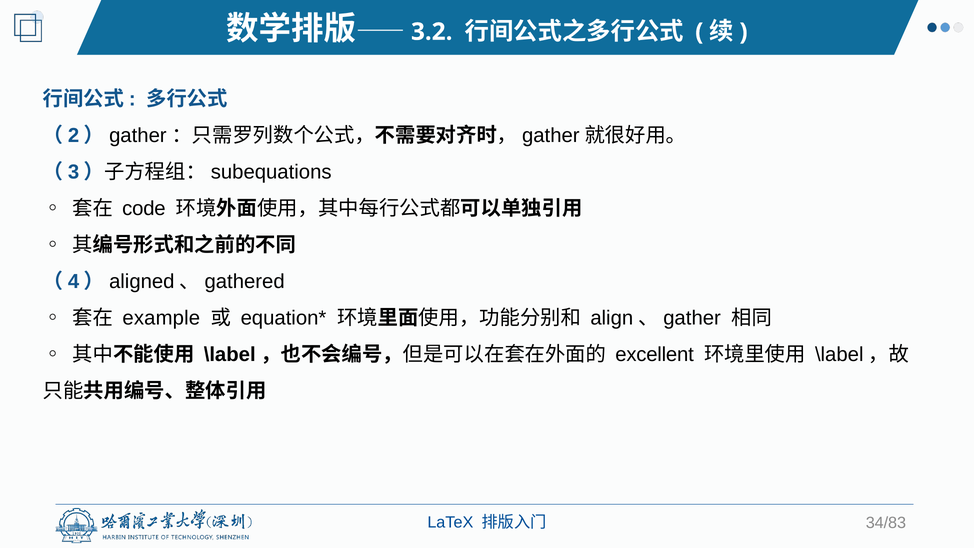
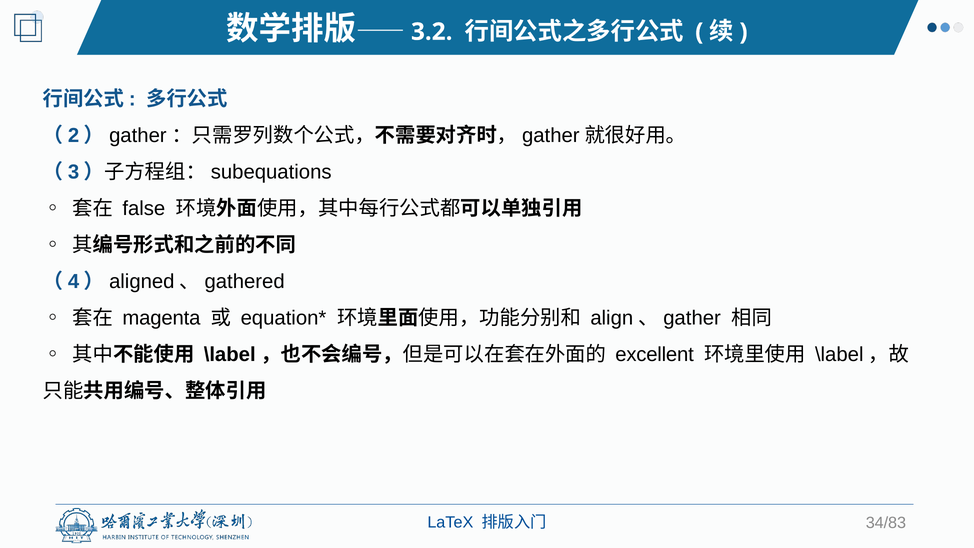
code: code -> false (144, 208)
example: example -> magenta (161, 318)
